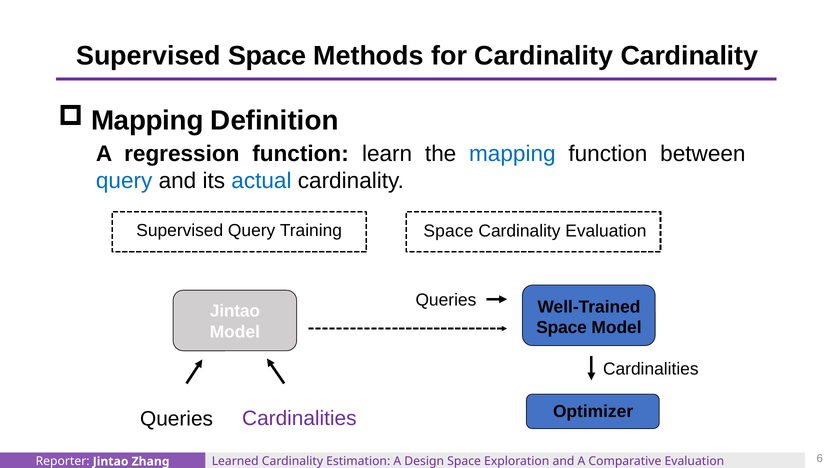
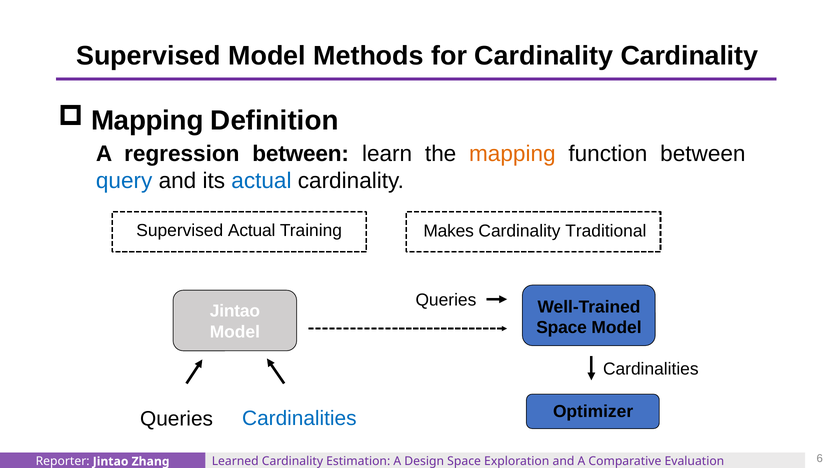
Supervised Space: Space -> Model (267, 56)
regression function: function -> between (301, 154)
mapping colour: blue -> orange (512, 154)
Supervised Query: Query -> Actual (252, 231)
Space: Space -> Makes (449, 231)
Cardinality Evaluation: Evaluation -> Traditional (606, 231)
Cardinalities colour: purple -> blue (299, 419)
